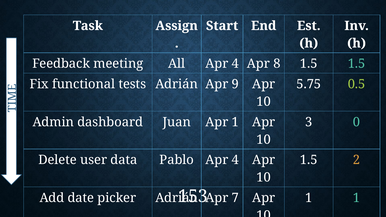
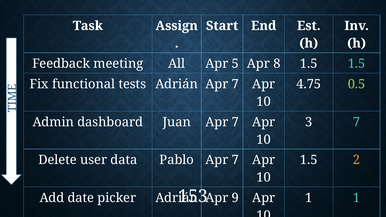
All Apr 4: 4 -> 5 (235, 64)
Adrián Apr 9: 9 -> 7 (235, 84)
5.75: 5.75 -> 4.75 (309, 84)
Juan Apr 1: 1 -> 7 (235, 122)
3 0: 0 -> 7 (357, 122)
Pablo Apr 4: 4 -> 7 (235, 160)
7: 7 -> 9 (235, 198)
